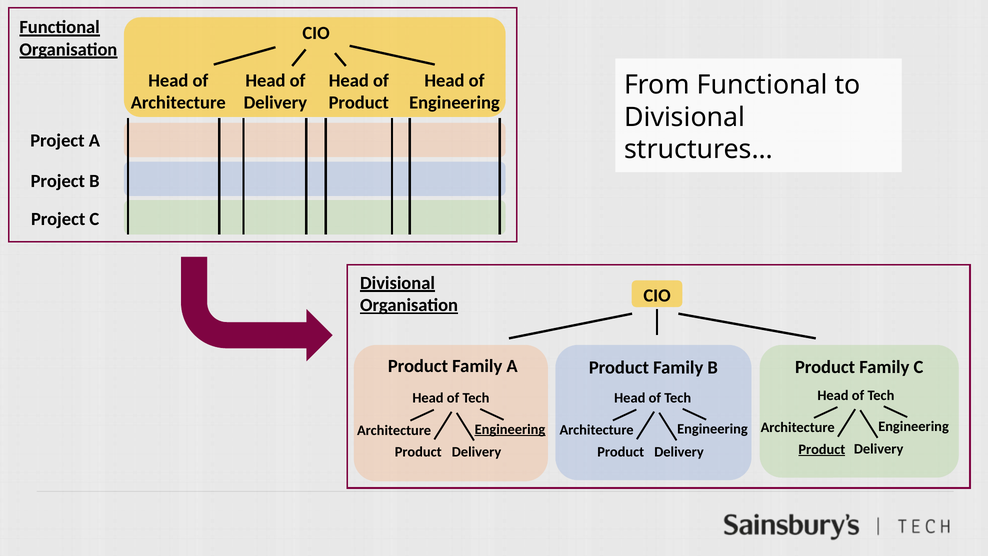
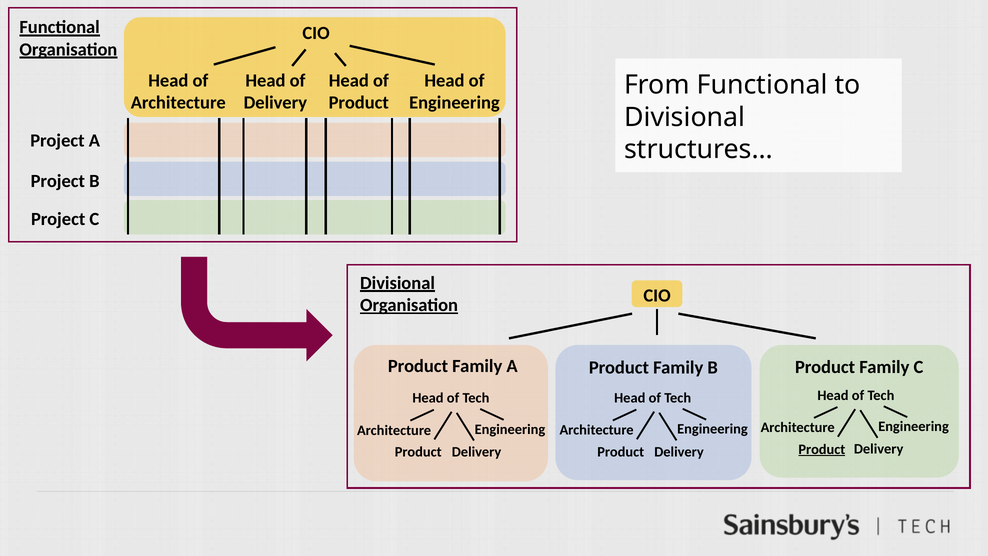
Engineering underline: present -> none (510, 429)
